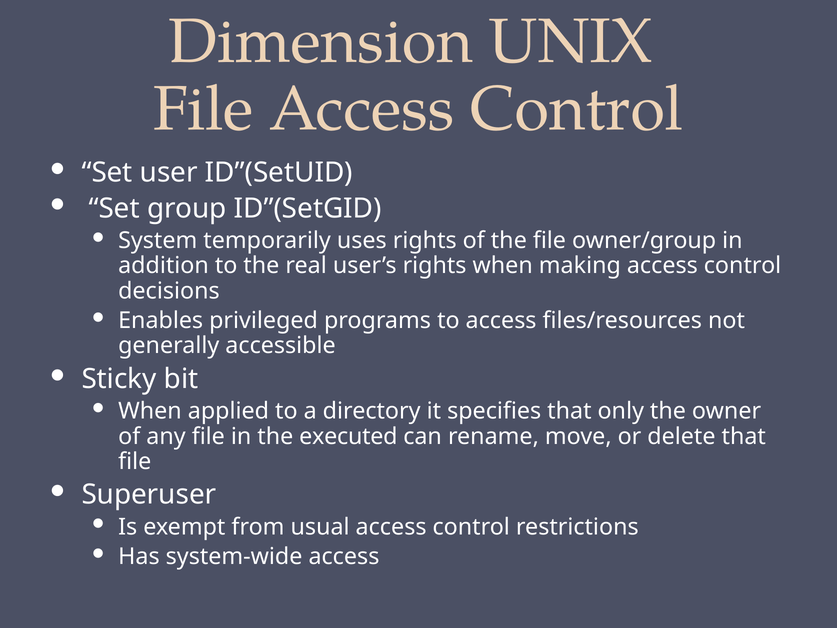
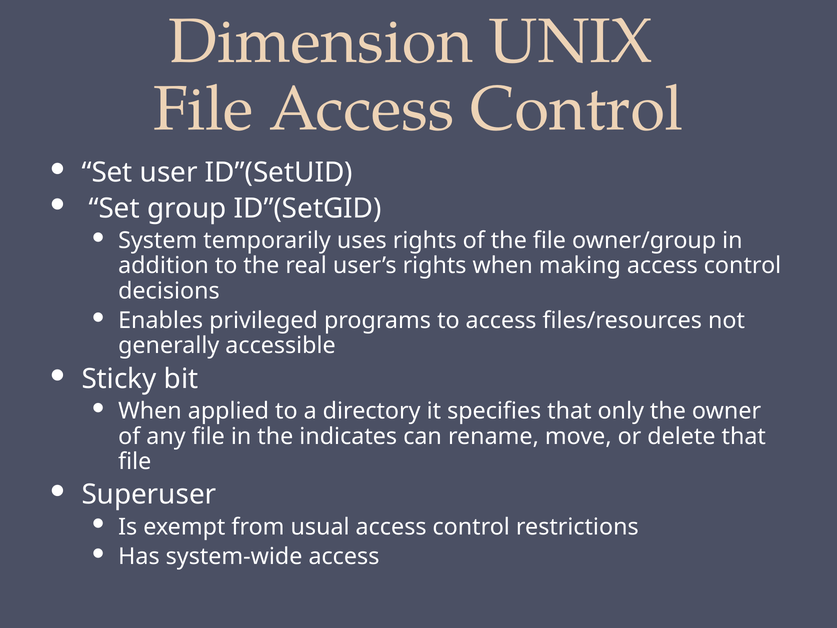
executed: executed -> indicates (348, 436)
